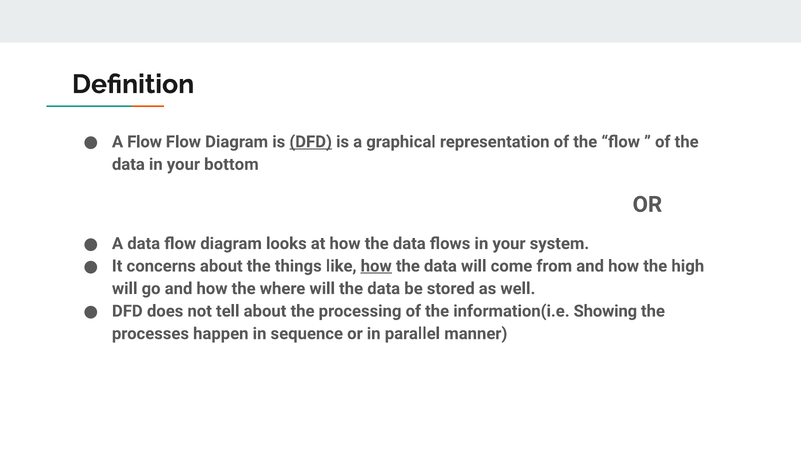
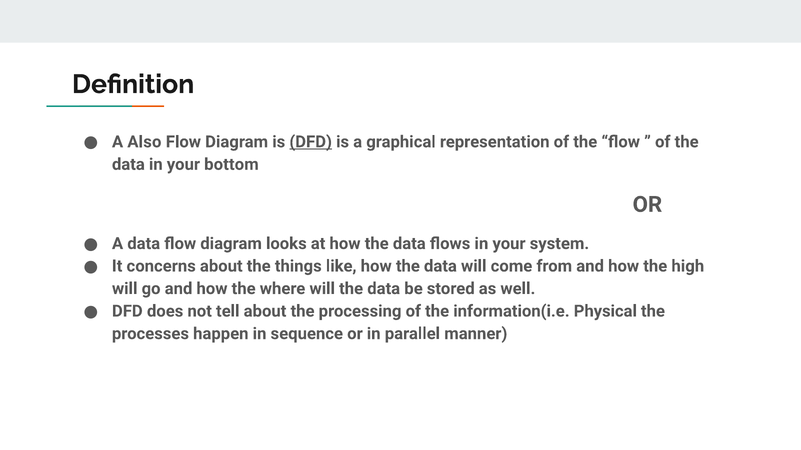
A Flow: Flow -> Also (144, 142)
how underline: present -> none (376, 266)
Showing: Showing -> Physical (605, 312)
